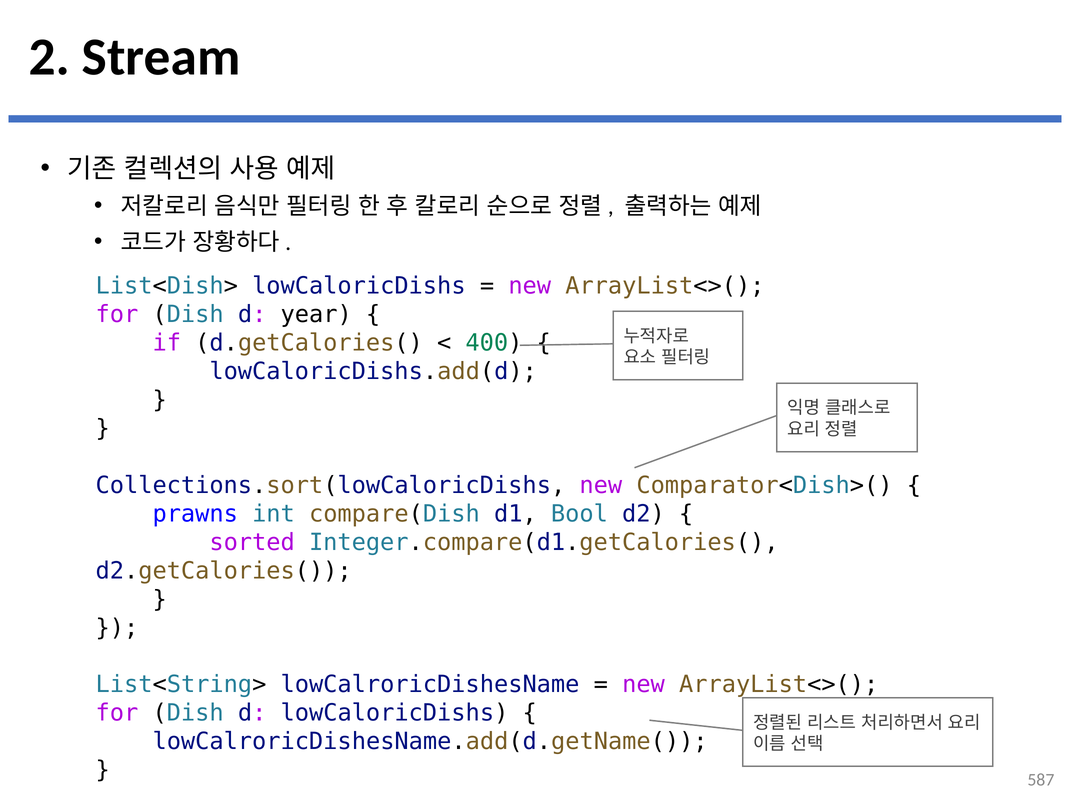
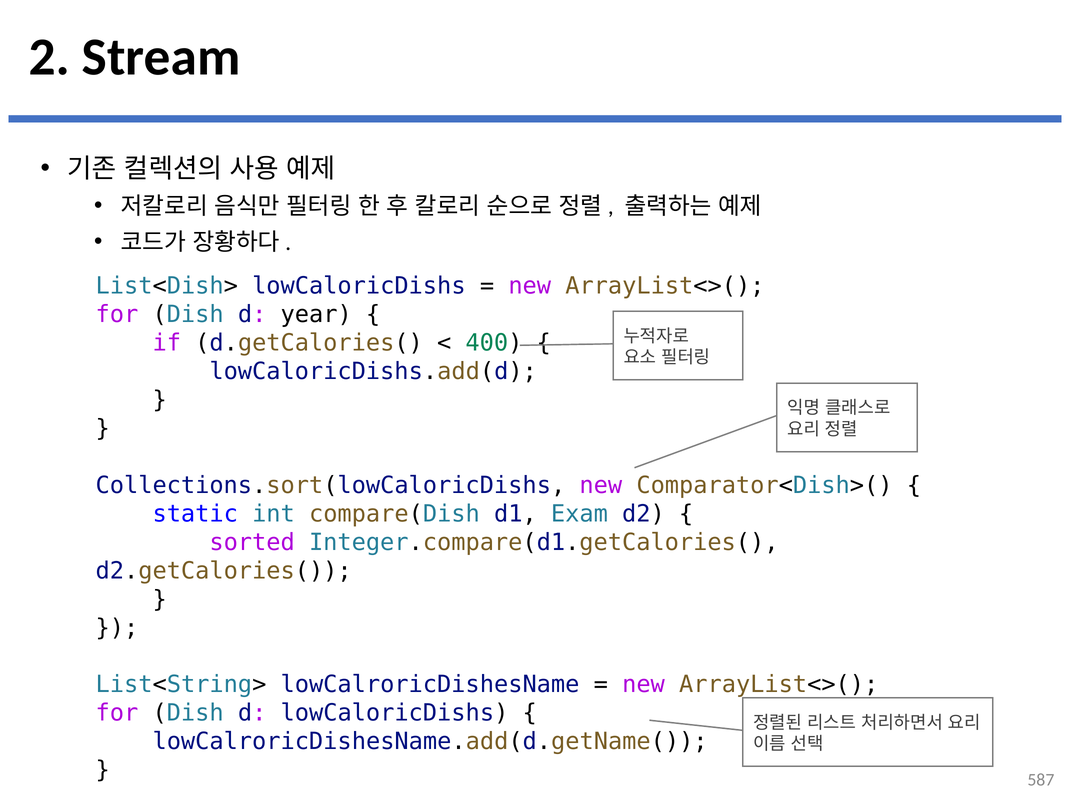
prawns: prawns -> static (195, 513)
Bool: Bool -> Exam (579, 513)
